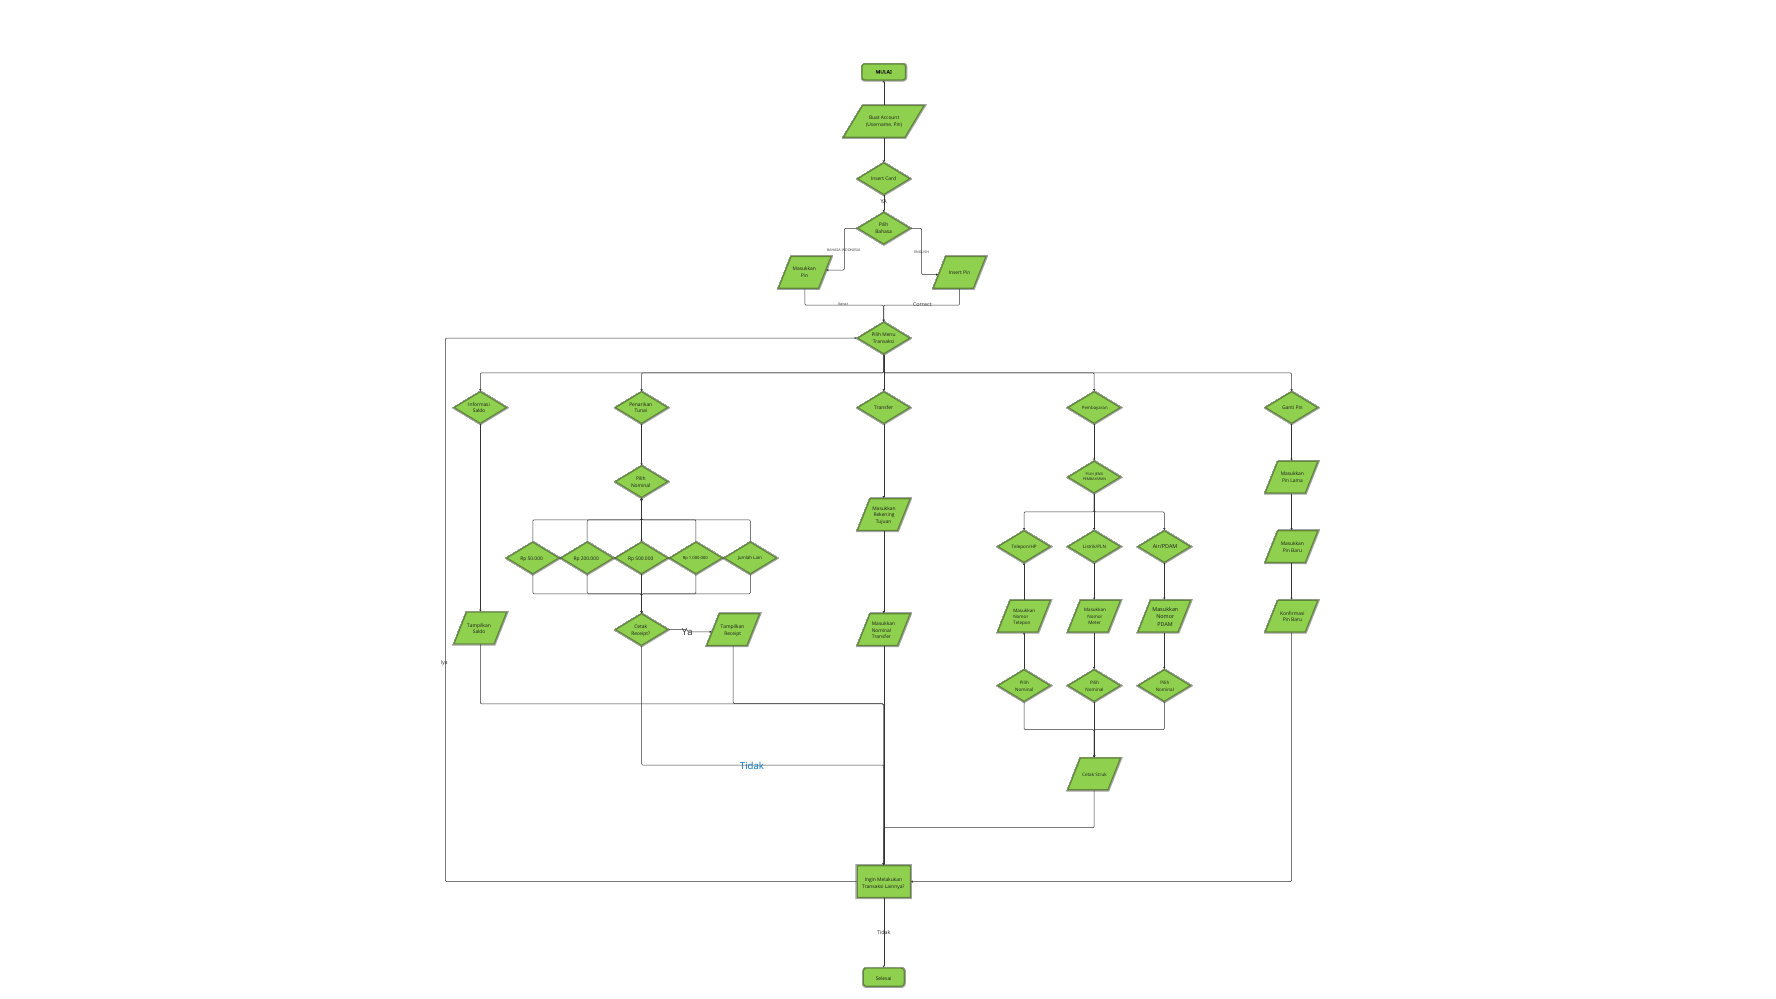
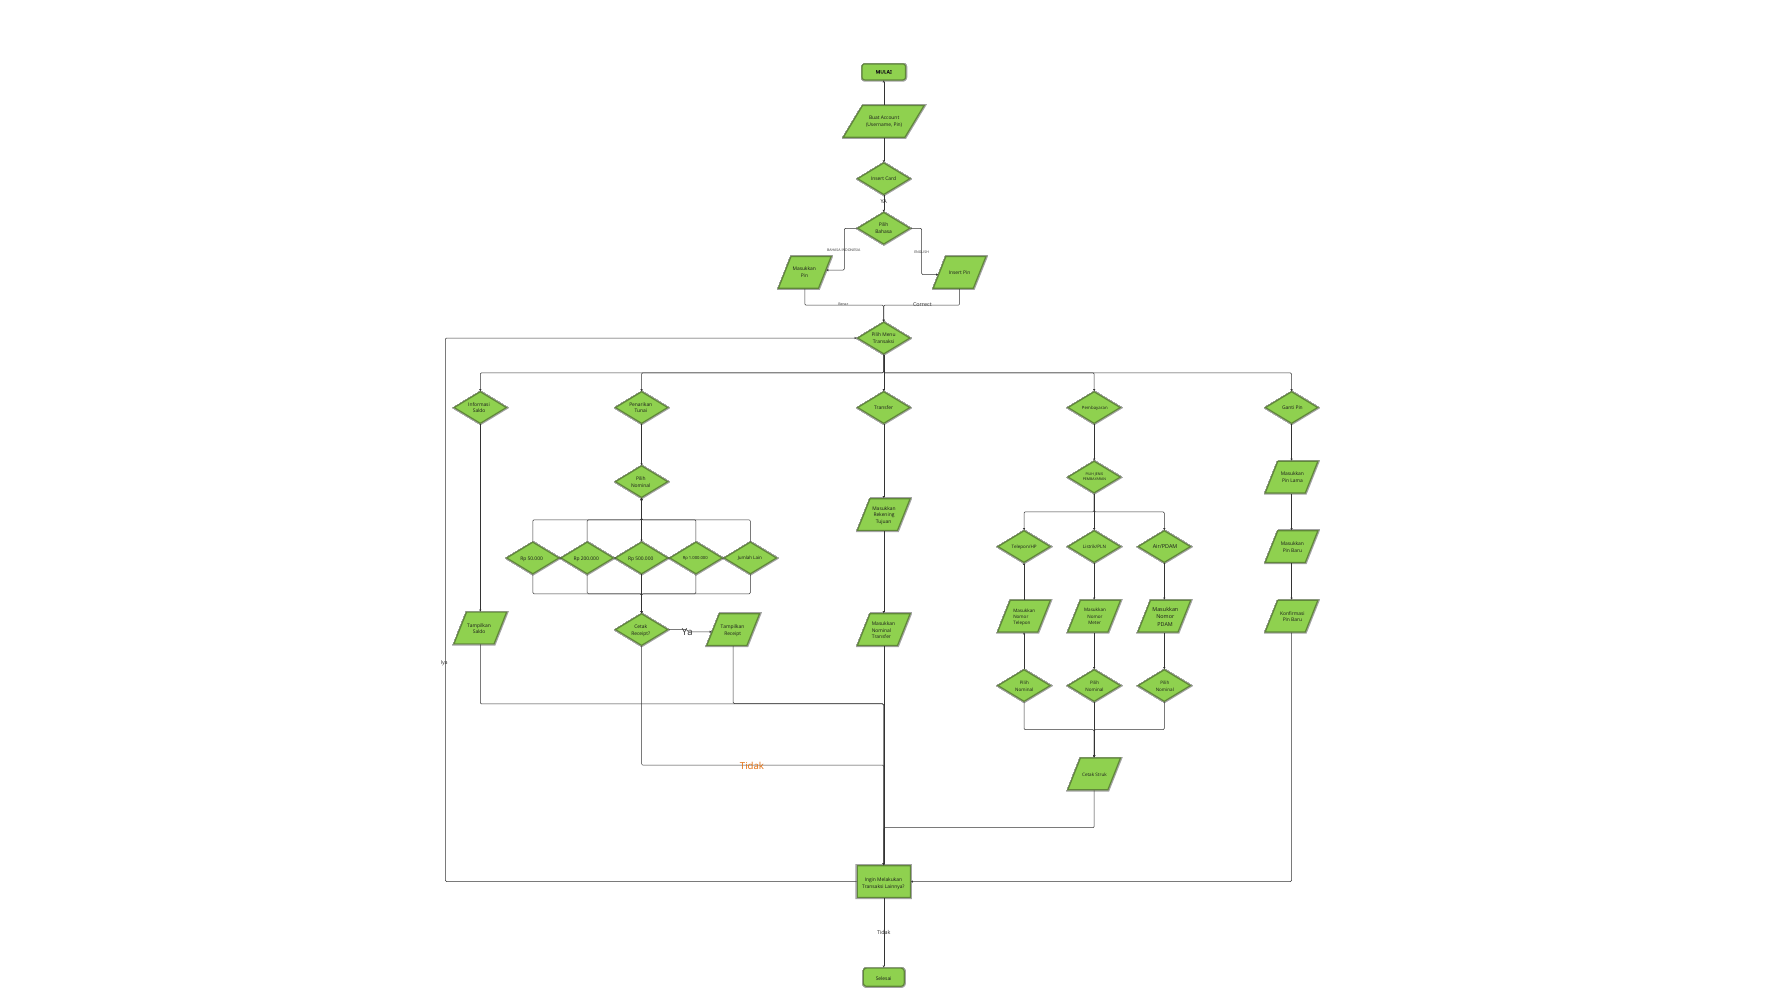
Tidak colour: blue -> orange (752, 766)
